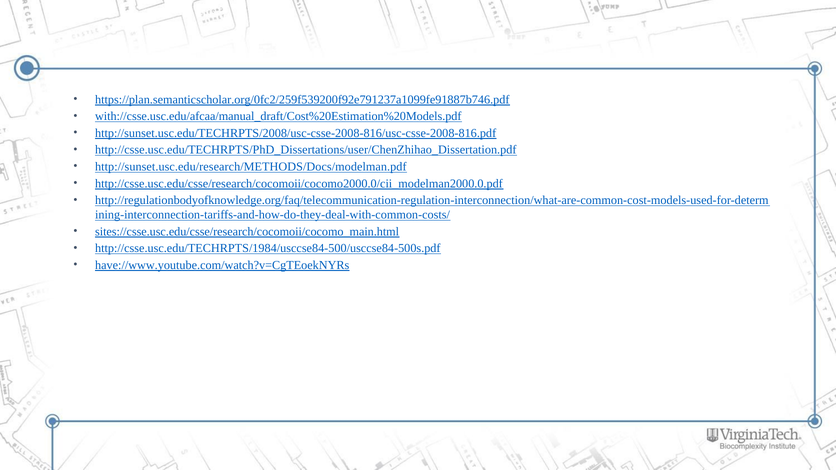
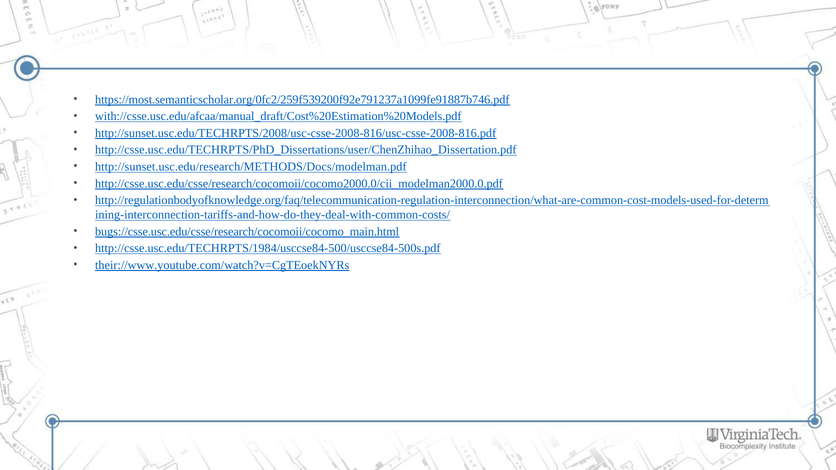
https://plan.semanticscholar.org/0fc2/259f539200f92e791237a1099fe91887b746.pdf: https://plan.semanticscholar.org/0fc2/259f539200f92e791237a1099fe91887b746.pdf -> https://most.semanticscholar.org/0fc2/259f539200f92e791237a1099fe91887b746.pdf (302, 100)
sites://csse.usc.edu/csse/research/cocomoii/cocomo_main.html: sites://csse.usc.edu/csse/research/cocomoii/cocomo_main.html -> bugs://csse.usc.edu/csse/research/cocomoii/cocomo_main.html (247, 232)
have://www.youtube.com/watch?v=CgTEoekNYRs: have://www.youtube.com/watch?v=CgTEoekNYRs -> their://www.youtube.com/watch?v=CgTEoekNYRs (222, 265)
